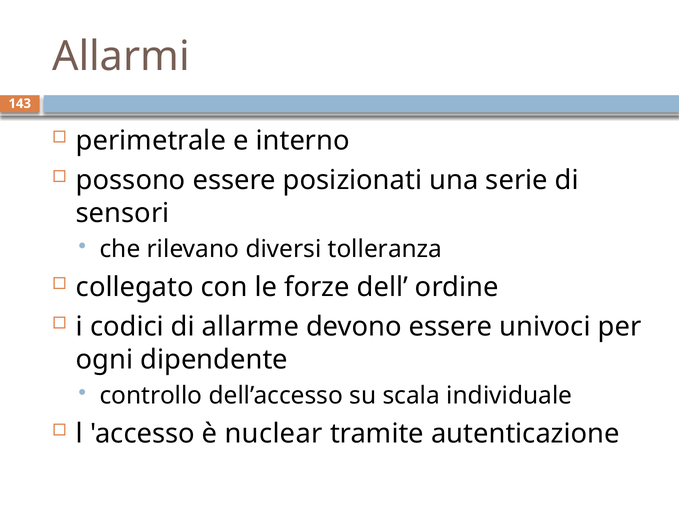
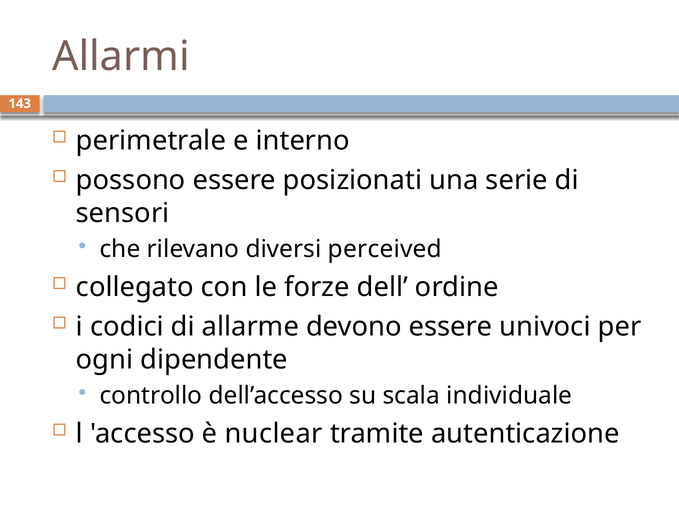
tolleranza: tolleranza -> perceived (385, 249)
